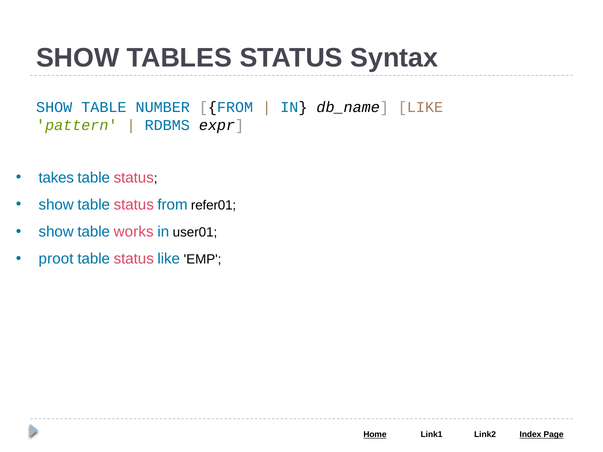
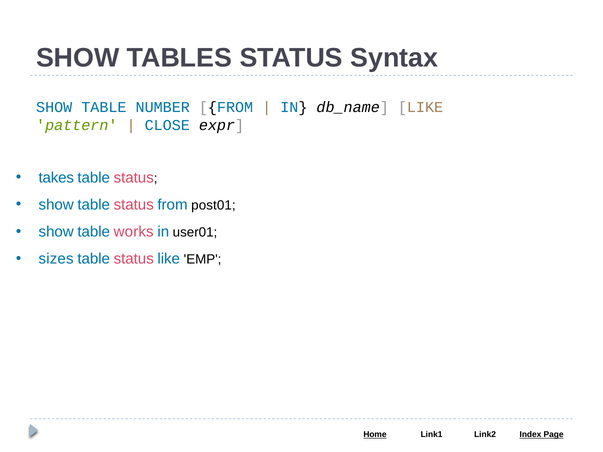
RDBMS: RDBMS -> CLOSE (167, 125)
refer01: refer01 -> post01 (213, 205)
proot: proot -> sizes (56, 259)
